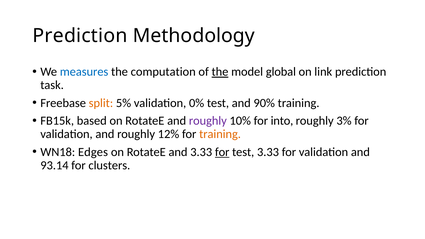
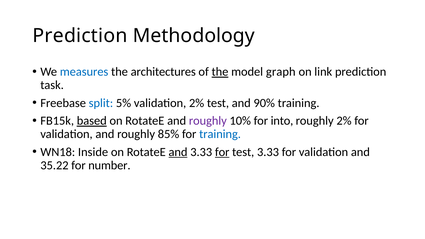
computation: computation -> architectures (163, 72)
global: global -> graph (281, 72)
split colour: orange -> blue (101, 103)
validation 0%: 0% -> 2% (197, 103)
based underline: none -> present (92, 121)
roughly 3%: 3% -> 2% (344, 121)
12%: 12% -> 85% (169, 134)
training colour: orange -> blue (220, 134)
Edges: Edges -> Inside (93, 152)
and underline: none -> present (178, 152)
93.14: 93.14 -> 35.22 (54, 165)
clusters: clusters -> number (109, 165)
